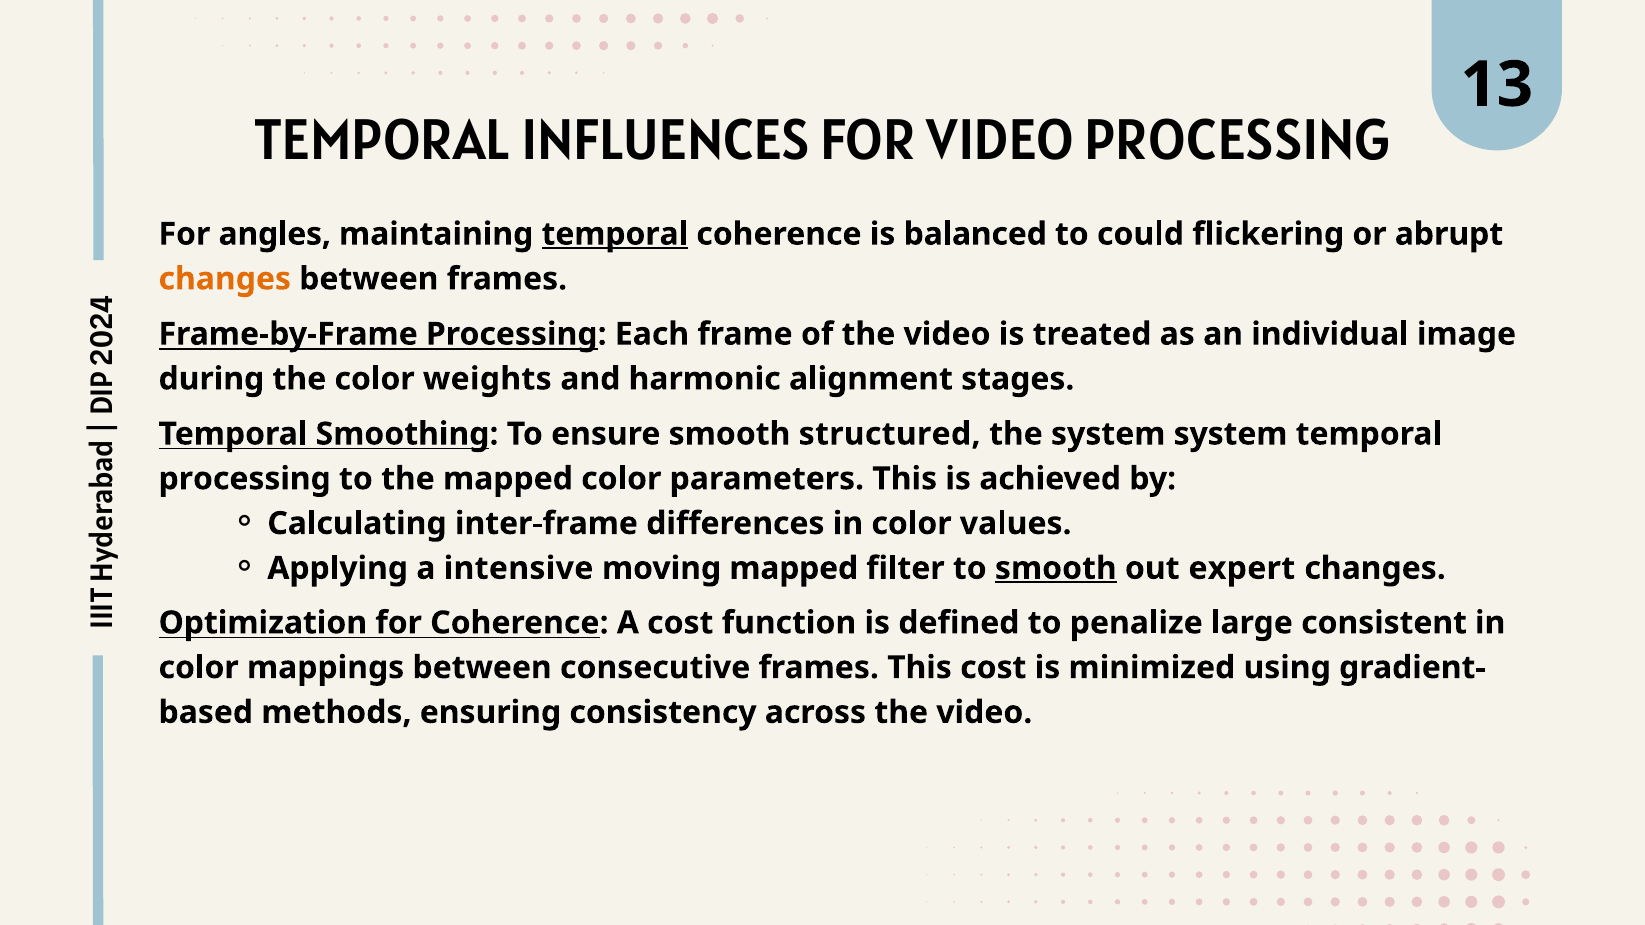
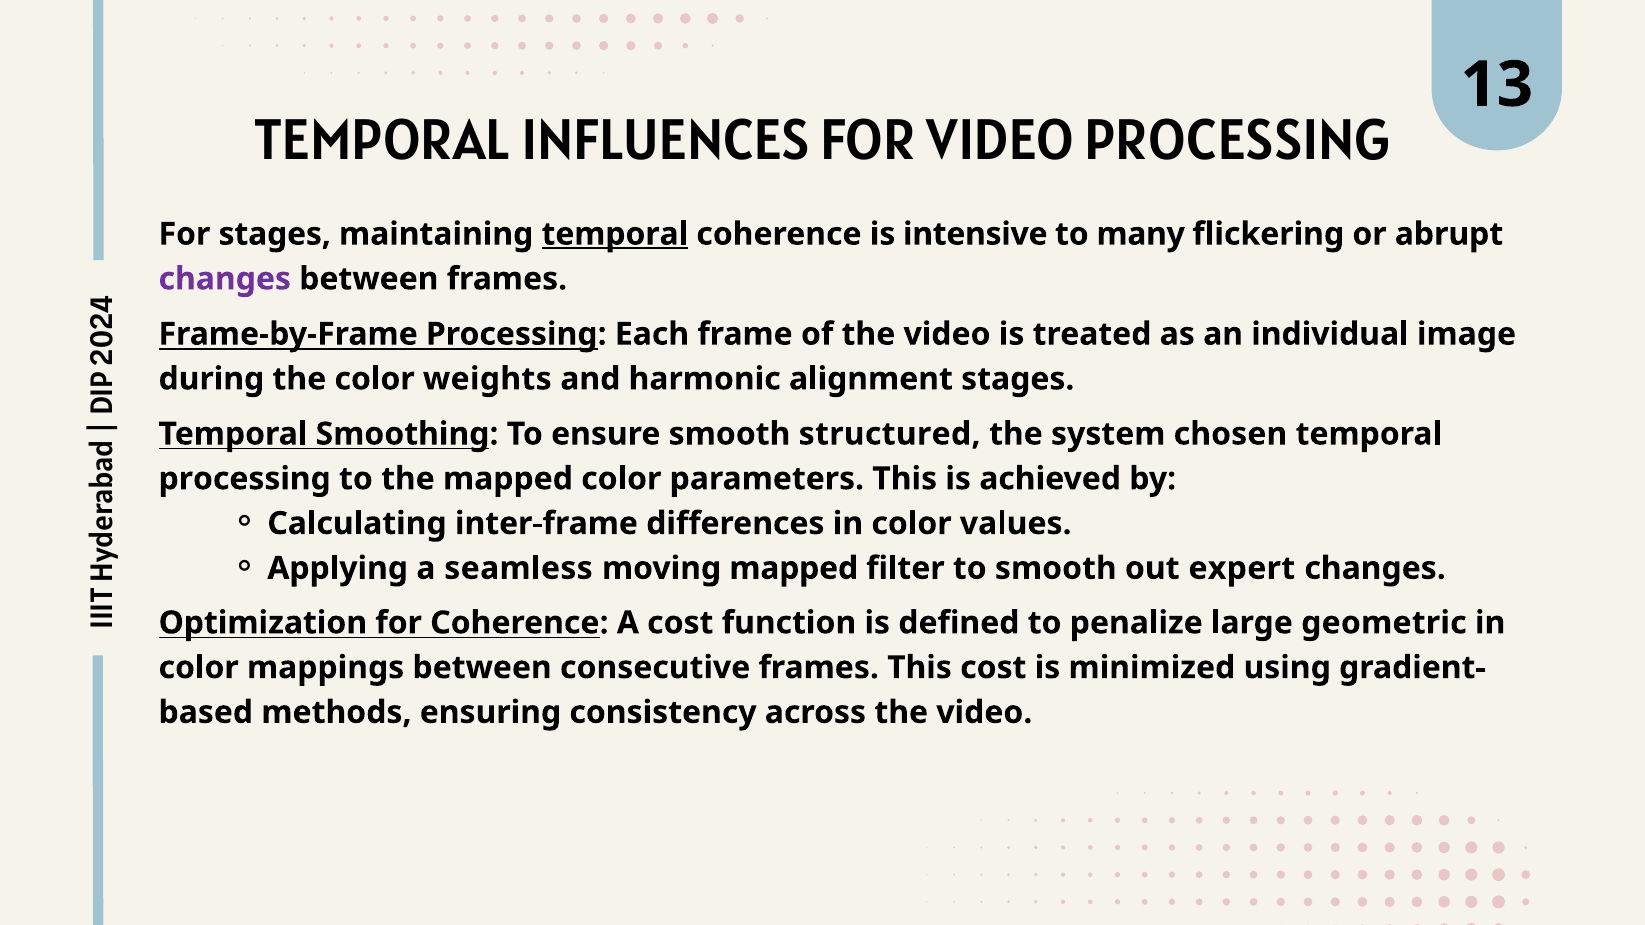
For angles: angles -> stages (275, 234)
balanced: balanced -> intensive (975, 234)
could: could -> many (1141, 234)
changes colour: orange -> purple (225, 279)
system system: system -> chosen (1230, 434)
intensive: intensive -> seamless (518, 568)
smooth underline: present -> none (1056, 568)
consistent: consistent -> geometric (1384, 623)
